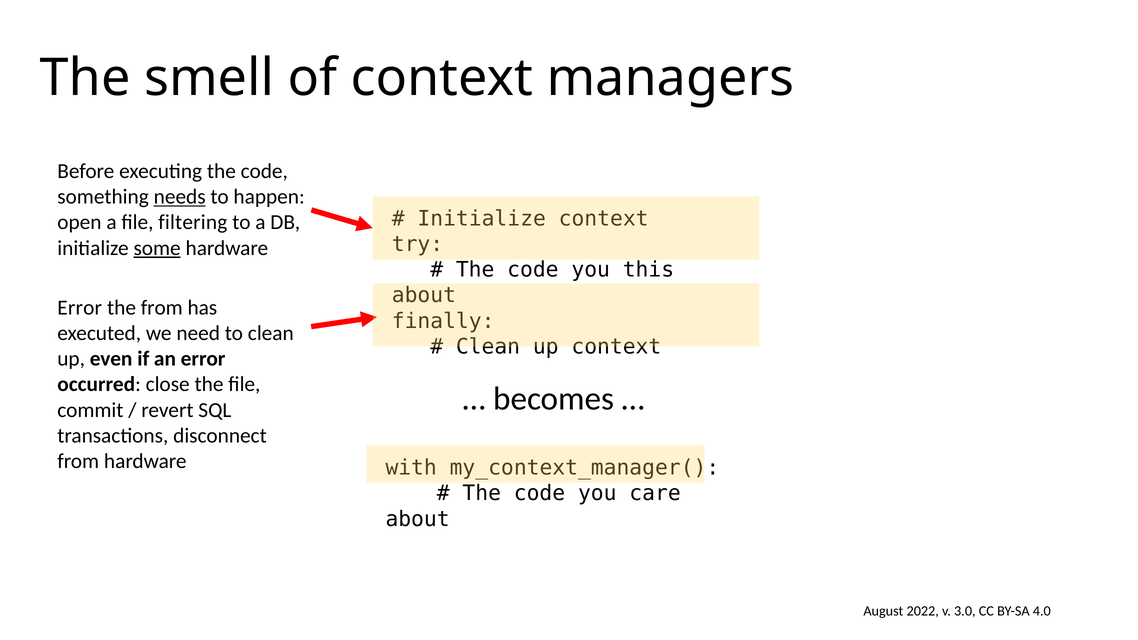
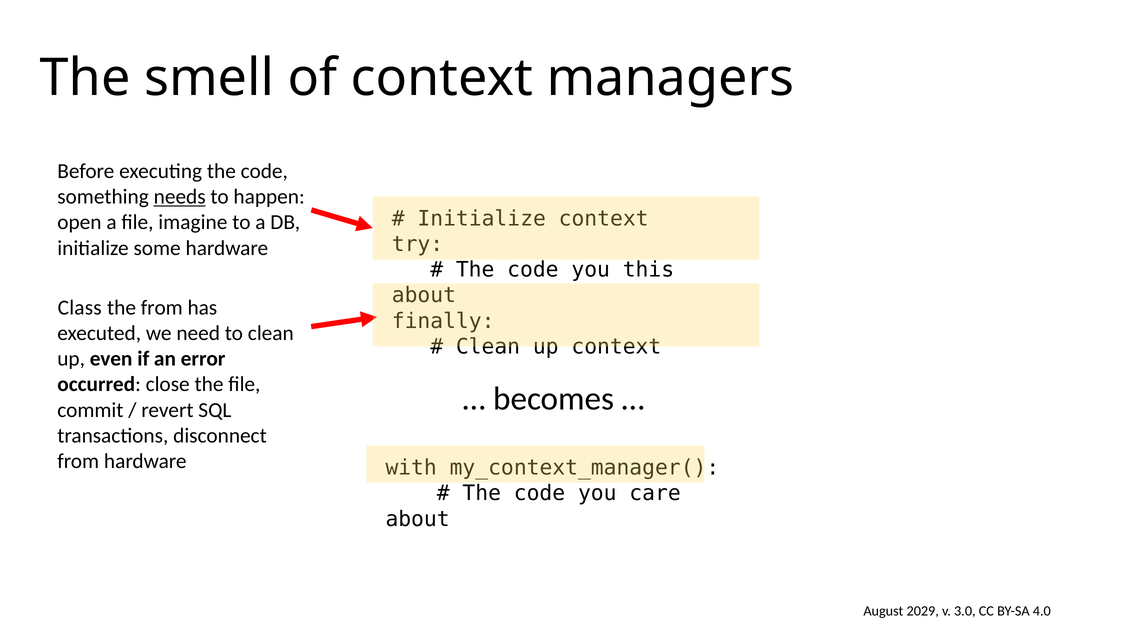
filtering: filtering -> imagine (193, 222)
some underline: present -> none (157, 248)
Error: Error -> Class (80, 308)
2022: 2022 -> 2029 (923, 611)
